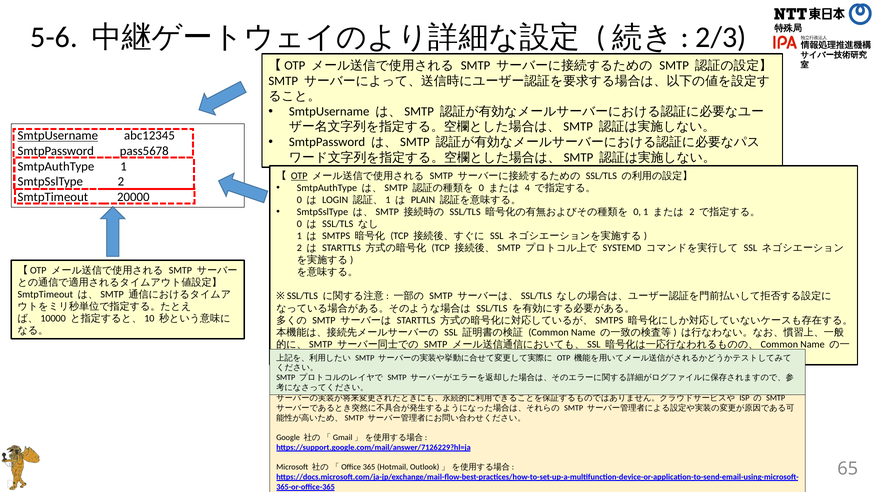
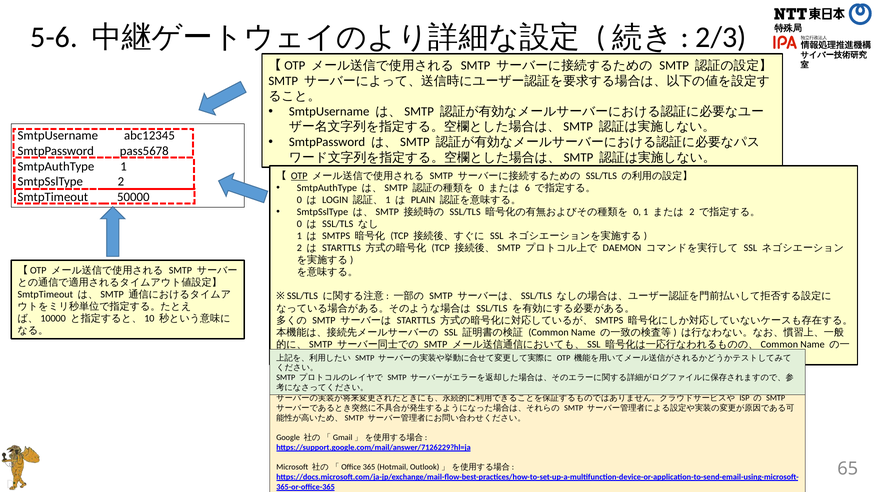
SmtpUsername underline: present -> none (58, 136)
4: 4 -> 6 (527, 188)
20000: 20000 -> 50000 (133, 197)
SYSTEMD: SYSTEMD -> DAEMON (622, 248)
